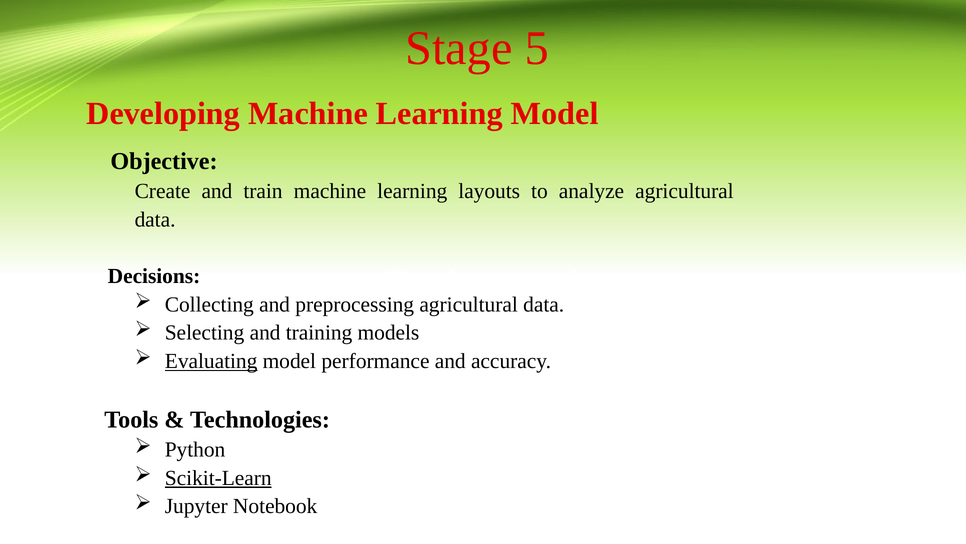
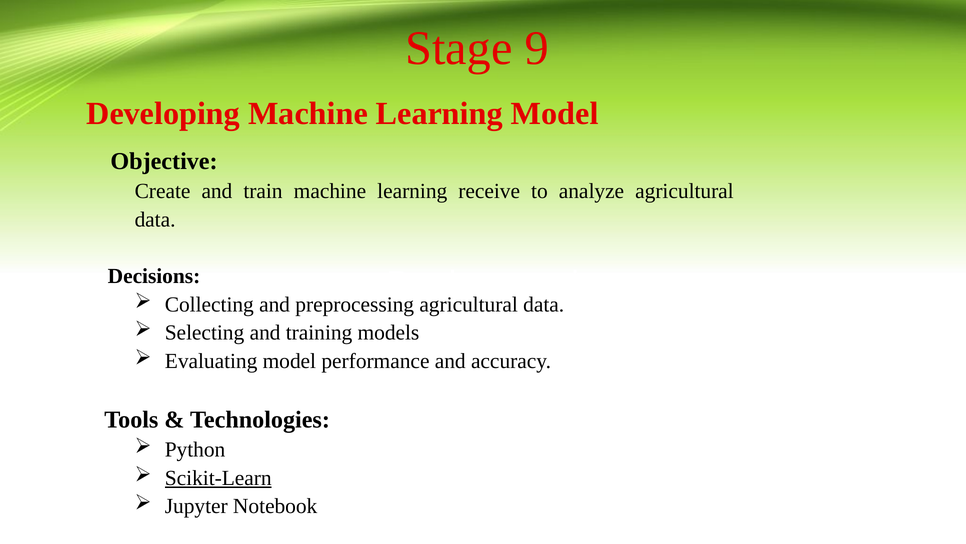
5: 5 -> 9 (537, 48)
layouts: layouts -> receive (489, 191)
Evaluating underline: present -> none (211, 361)
